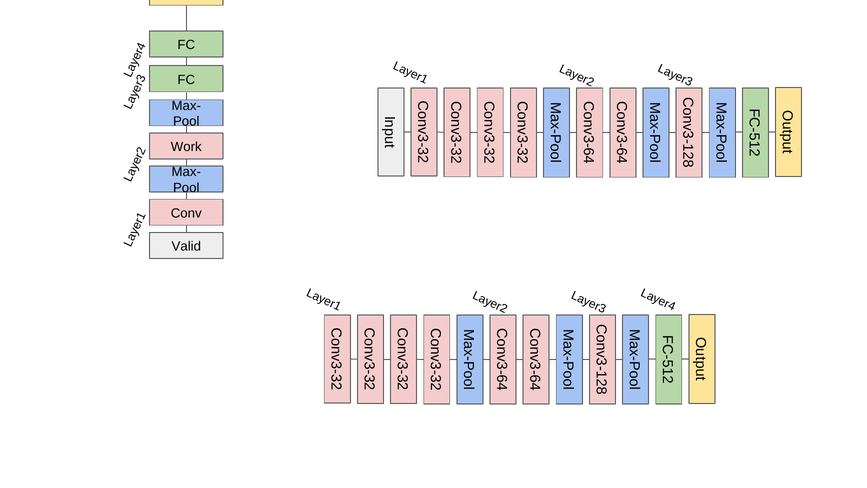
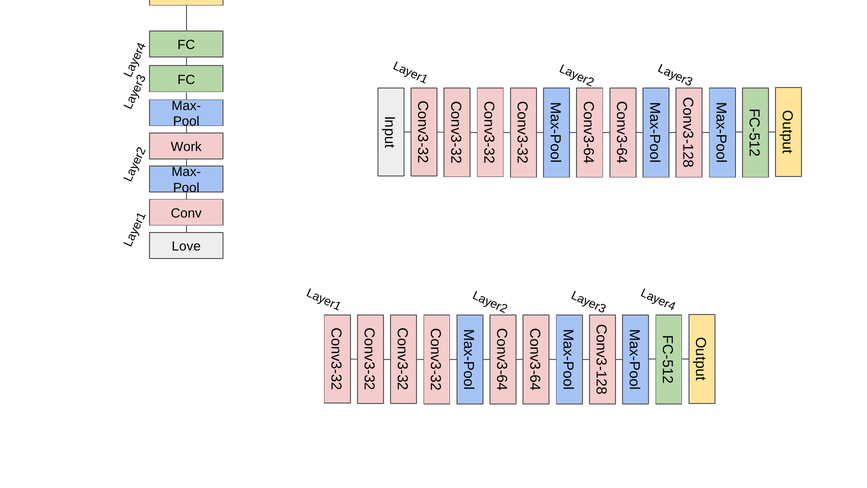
Valid: Valid -> Love (186, 246)
